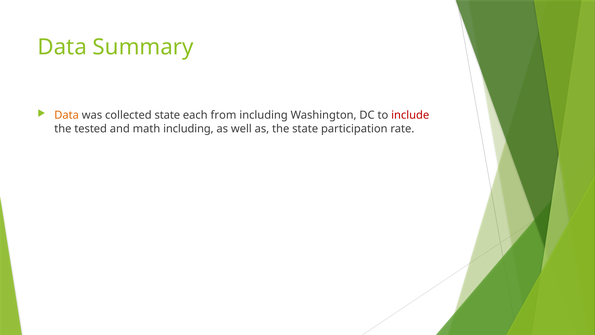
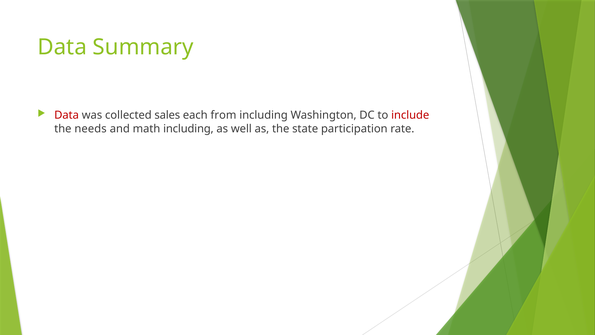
Data colour: orange -> red (67, 115)
collected state: state -> sales (167, 115)
tested: tested -> needs (91, 129)
